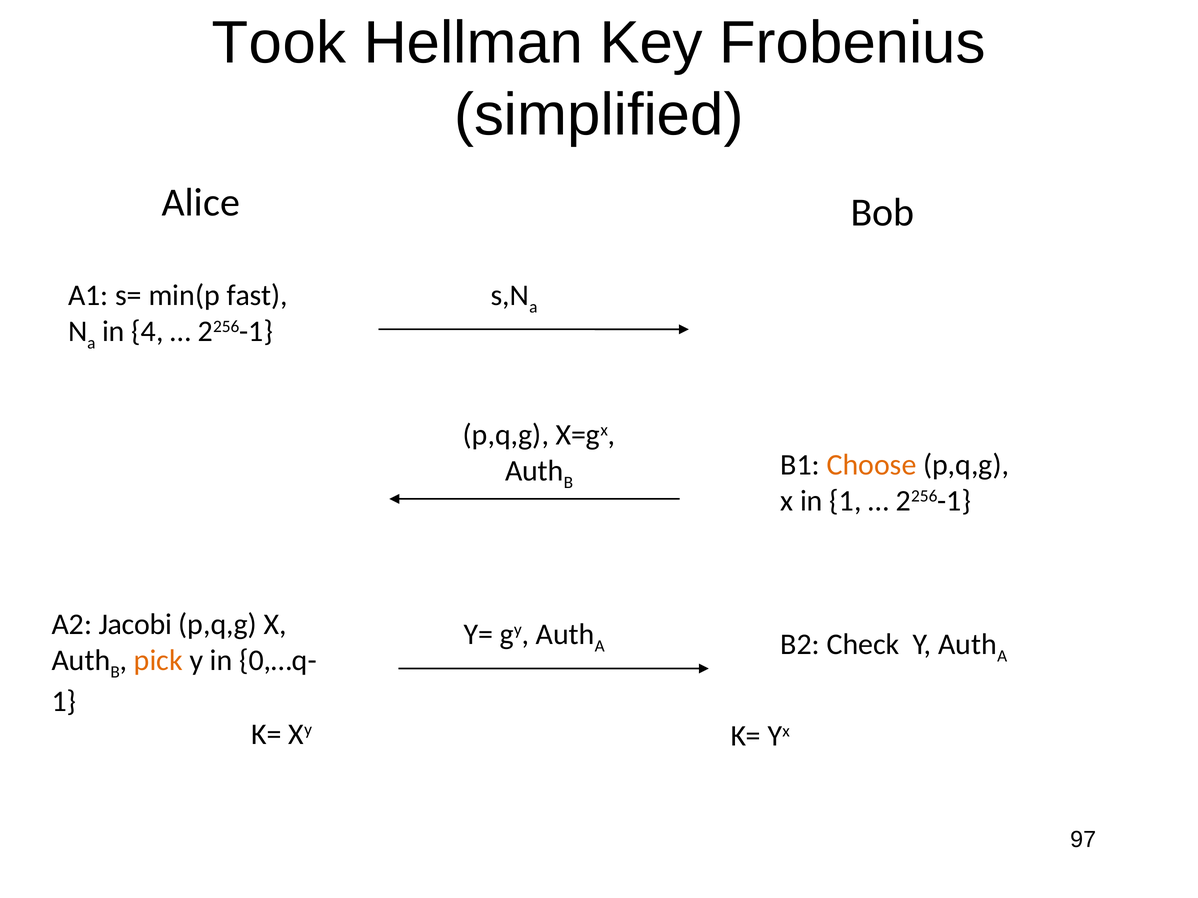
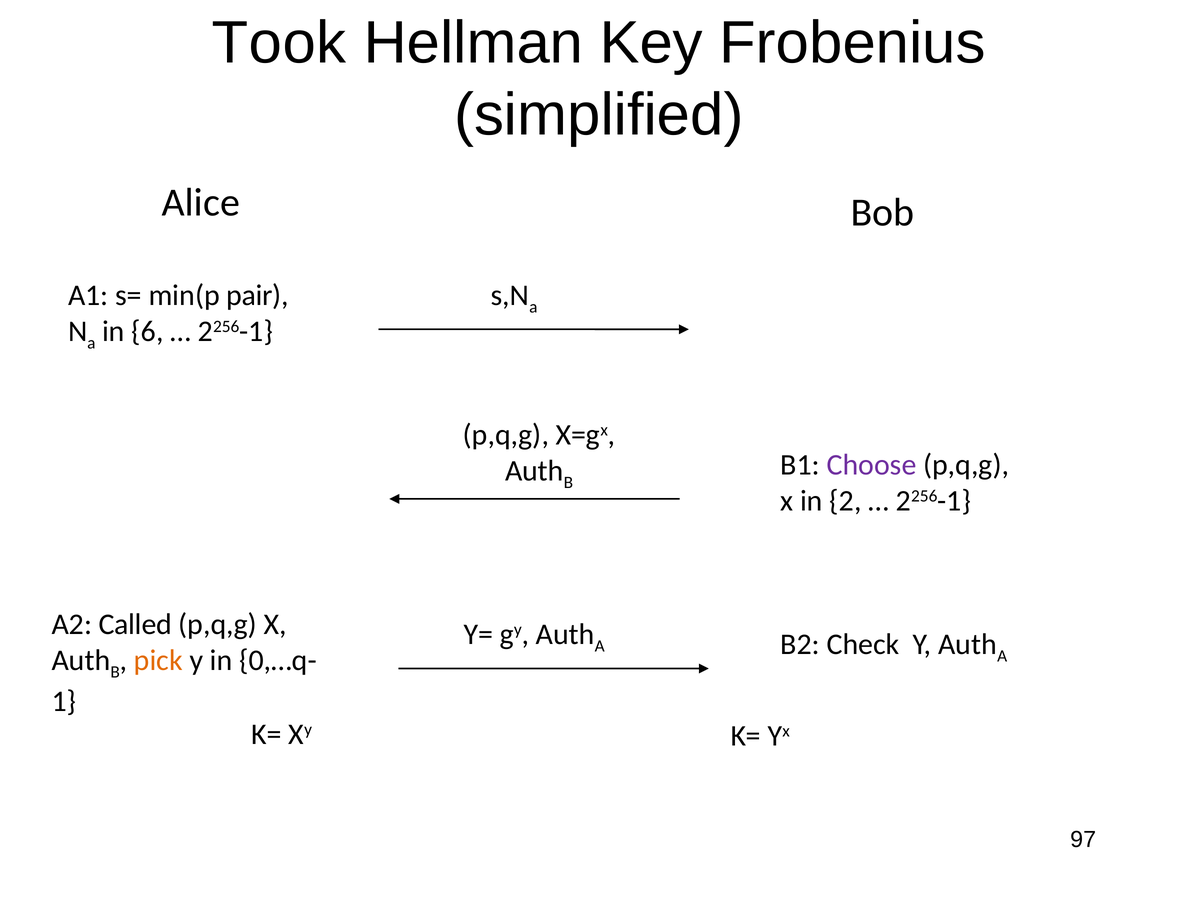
fast: fast -> pair (257, 295)
4: 4 -> 6 (147, 331)
Choose colour: orange -> purple (871, 465)
in 1: 1 -> 2 (845, 501)
Jacobi: Jacobi -> Called (135, 625)
